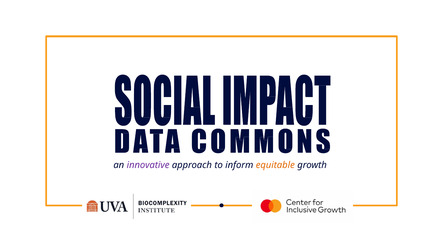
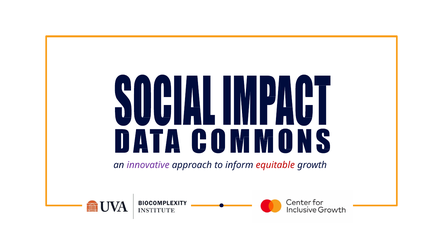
equitable colour: orange -> red (275, 165)
